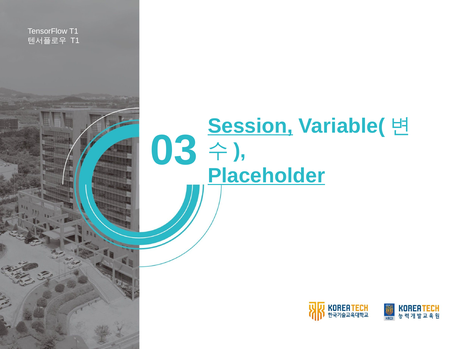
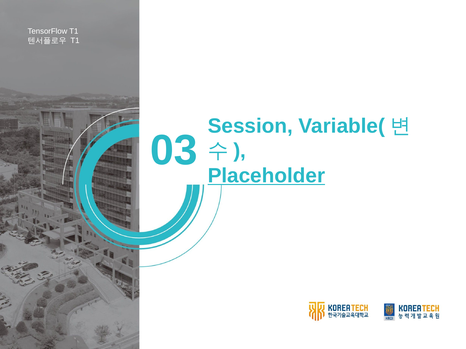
Session underline: present -> none (250, 126)
